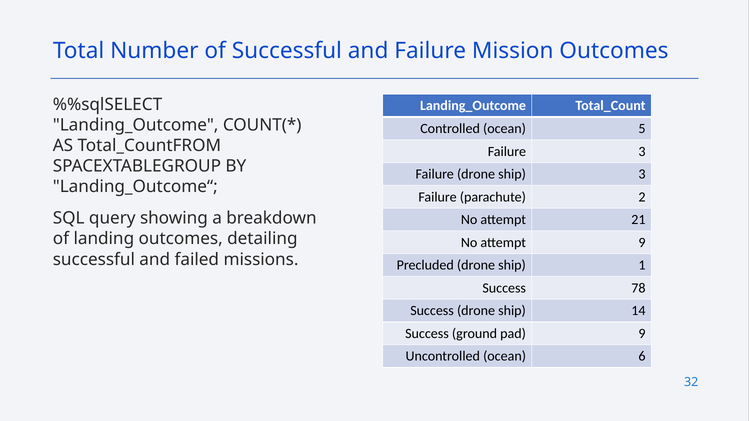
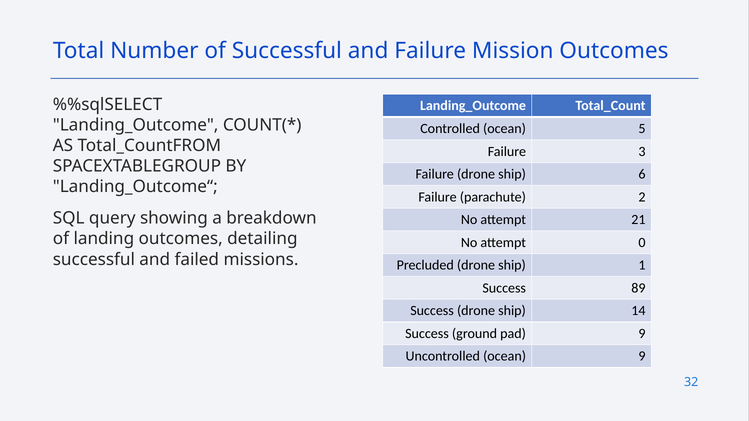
ship 3: 3 -> 6 (642, 174)
attempt 9: 9 -> 0 (642, 243)
78: 78 -> 89 (638, 288)
ocean 6: 6 -> 9 (642, 356)
